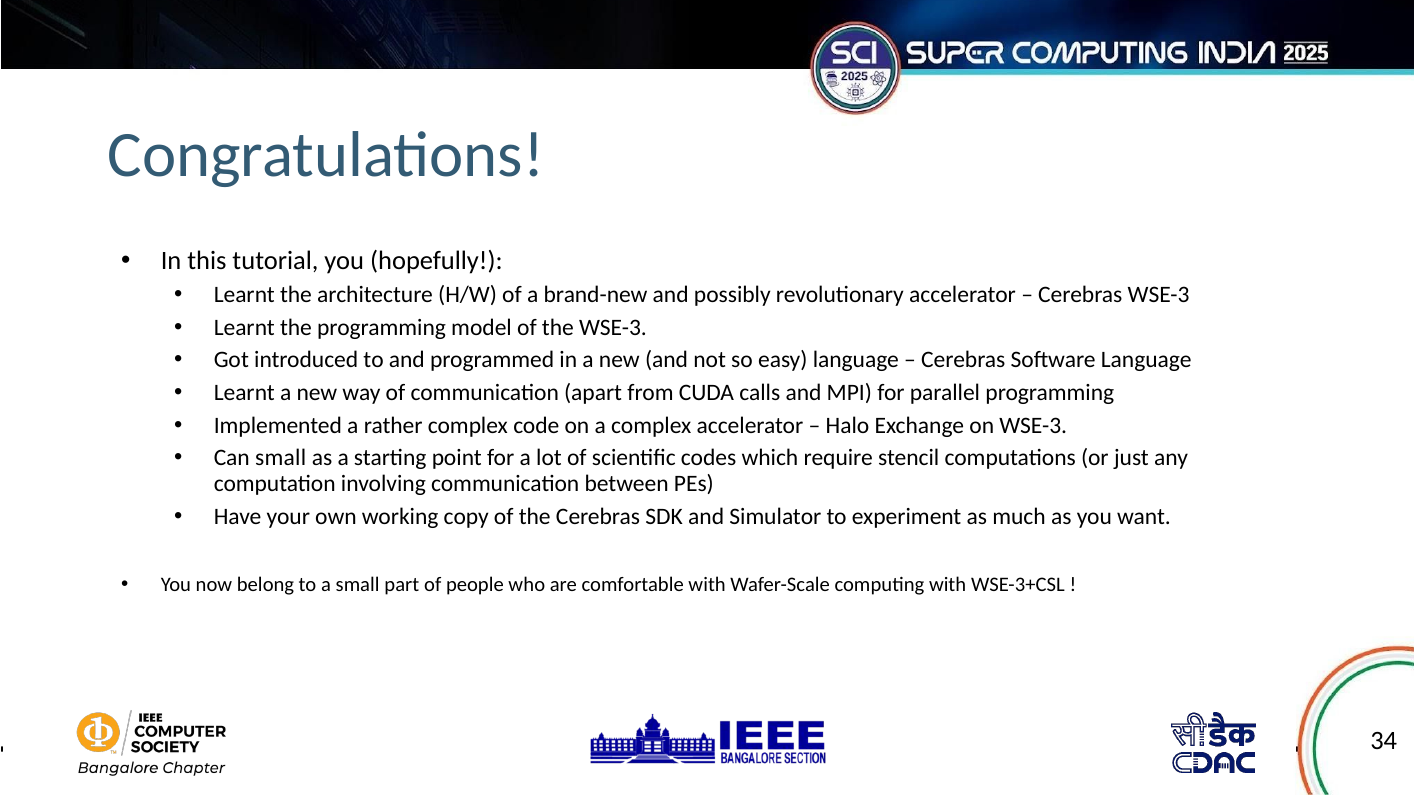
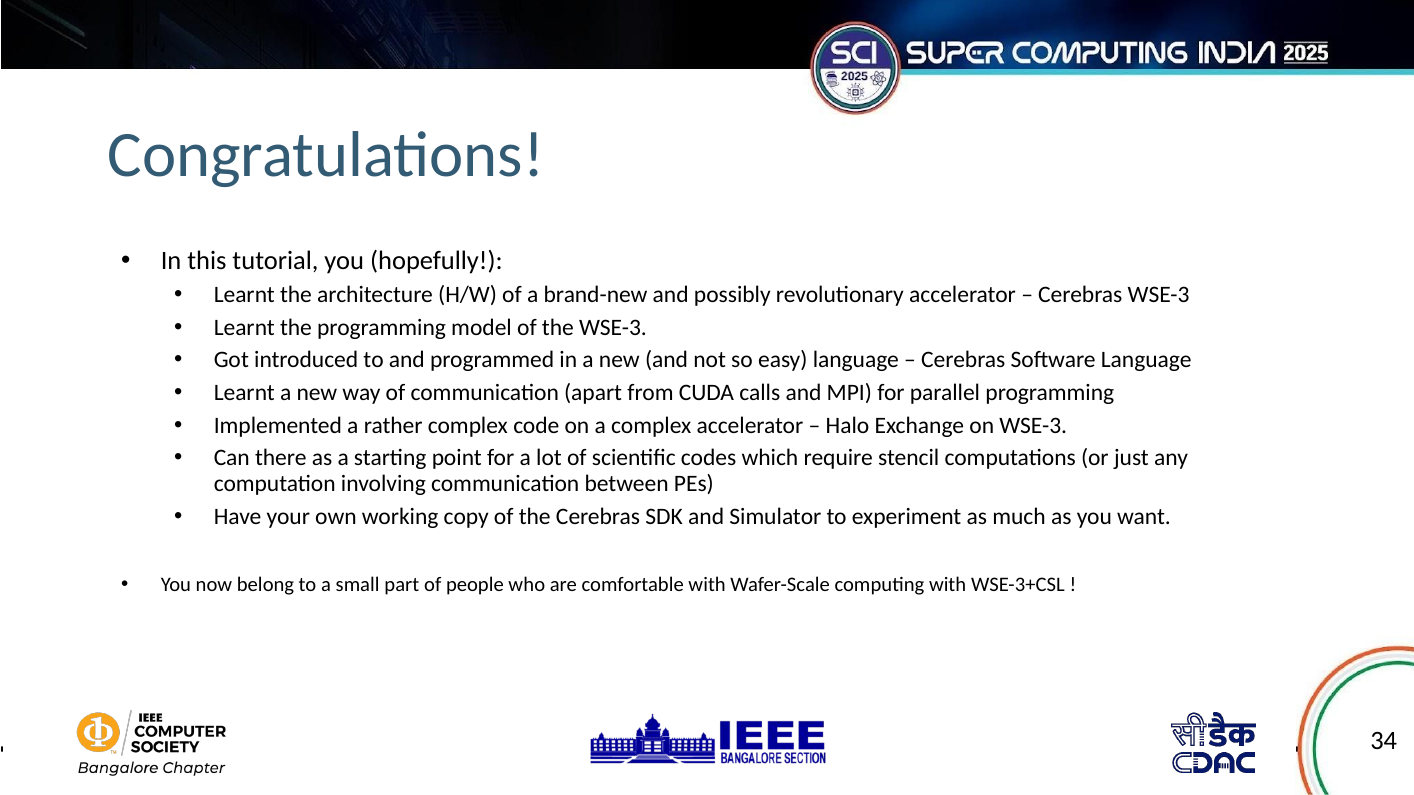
Can small: small -> there (281, 458)
